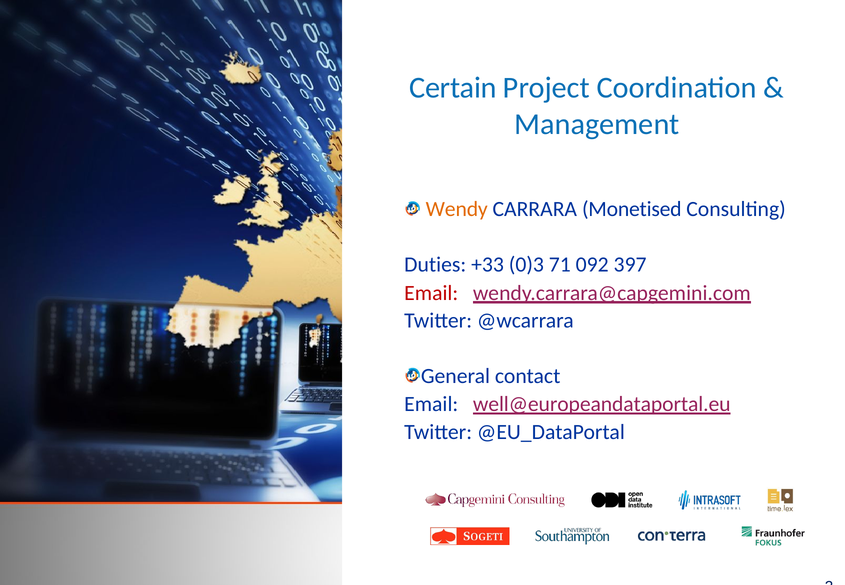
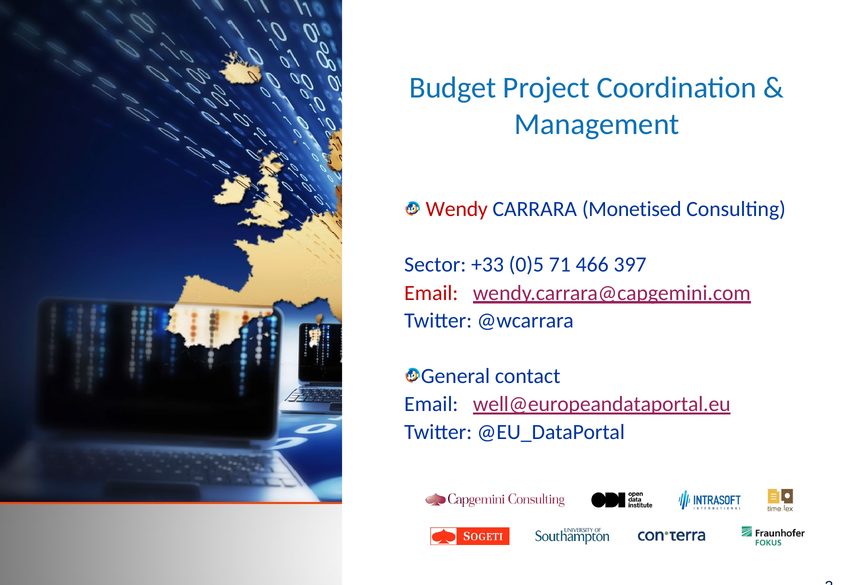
Certain: Certain -> Budget (453, 88)
Wendy colour: orange -> red (457, 209)
Duties: Duties -> Sector (435, 265)
0)3: 0)3 -> 0)5 (526, 265)
092: 092 -> 466 (592, 265)
